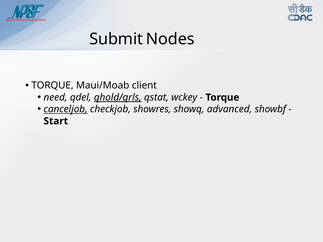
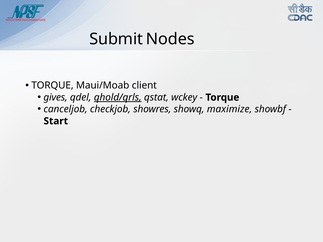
need: need -> gives (56, 98)
canceljob underline: present -> none (66, 109)
advanced: advanced -> maximize (229, 109)
